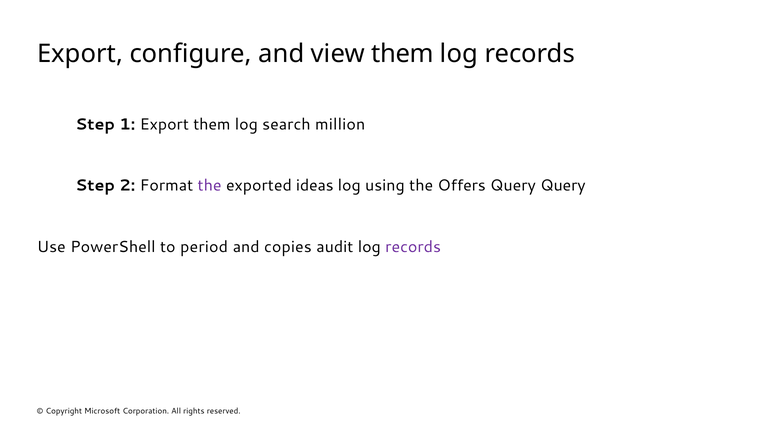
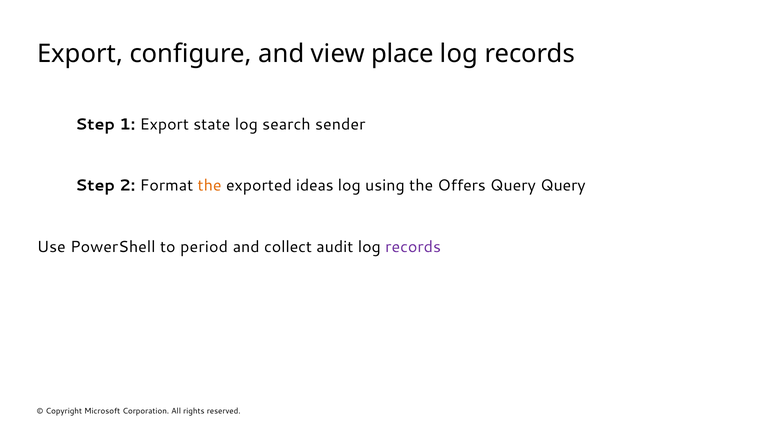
view them: them -> place (402, 54)
Export them: them -> state (212, 125)
million: million -> sender (340, 125)
the colour: purple -> orange (210, 186)
copies: copies -> collect (288, 247)
